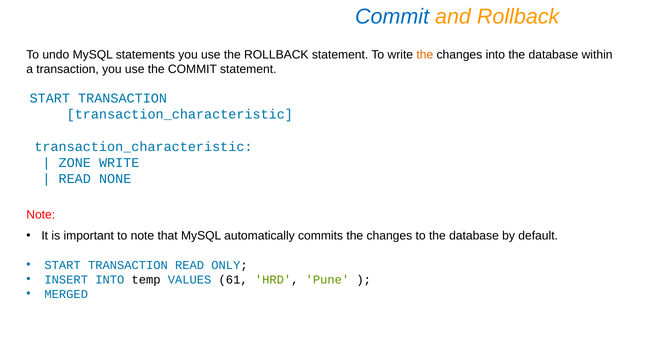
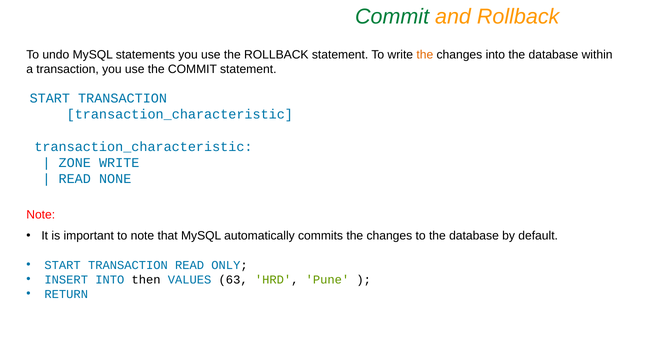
Commit colour: blue -> green (392, 17)
temp: temp -> then (146, 279)
61: 61 -> 63 (233, 279)
MERGED: MERGED -> RETURN (66, 294)
